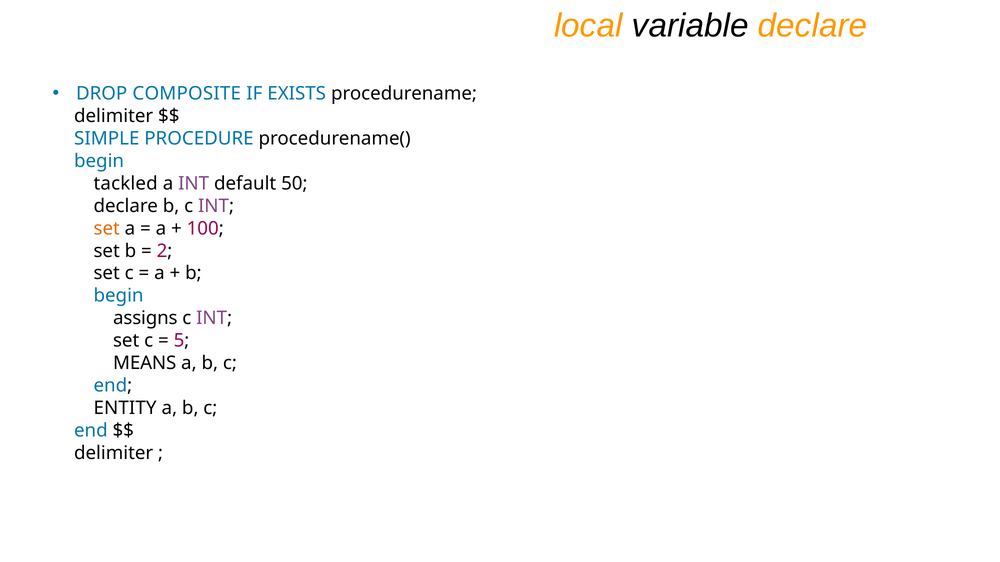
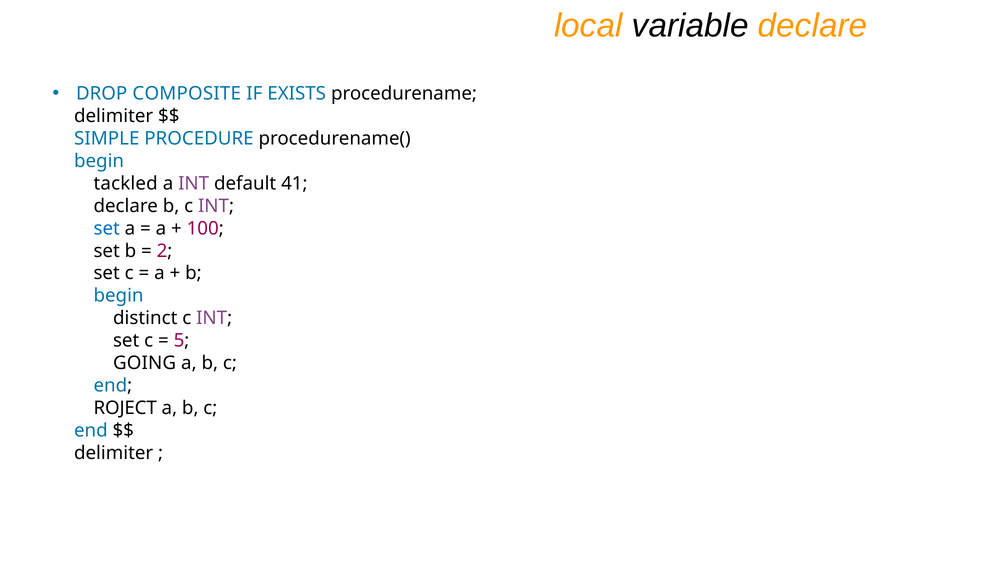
50: 50 -> 41 (294, 184)
set colour: orange -> blue (107, 229)
assigns: assigns -> distinct (145, 319)
MEANS: MEANS -> GOING (145, 364)
ENTITY: ENTITY -> ROJECT (125, 409)
